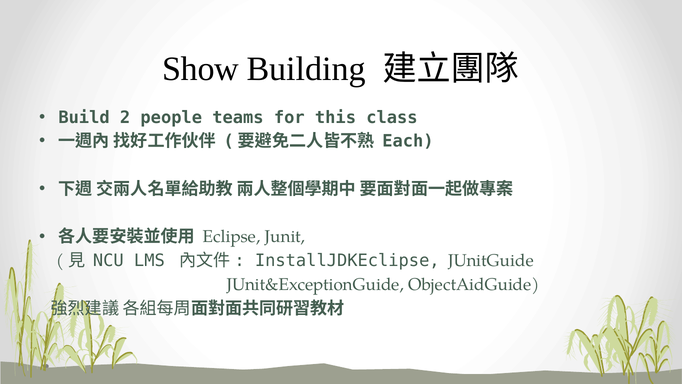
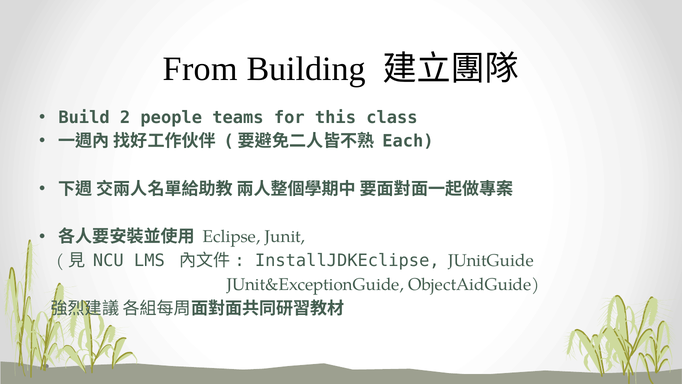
Show: Show -> From (200, 69)
